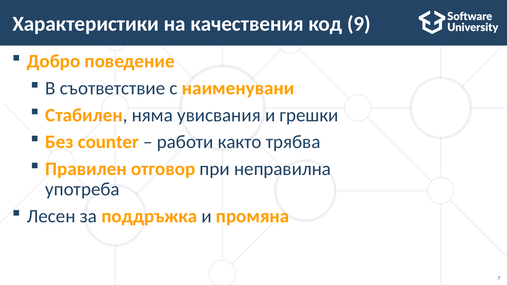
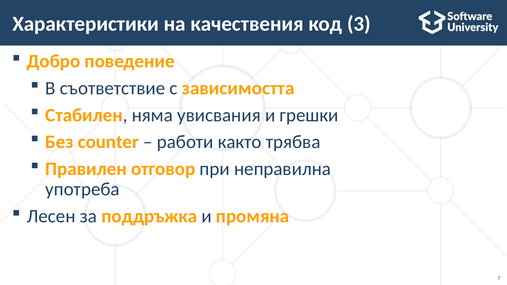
9: 9 -> 3 (359, 24)
наименувани: наименувани -> зависимостта (238, 88)
